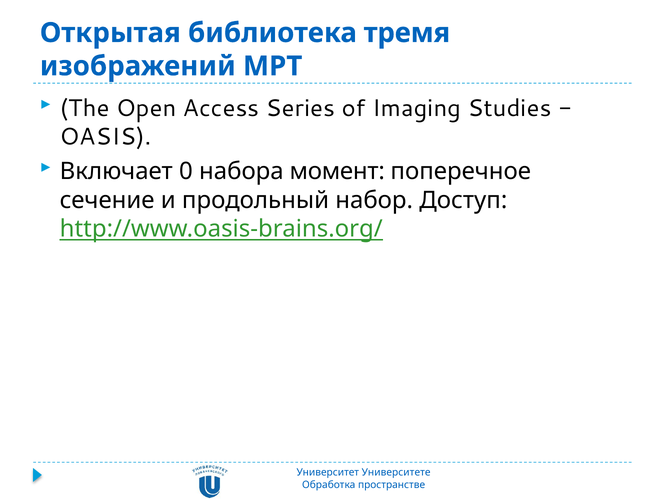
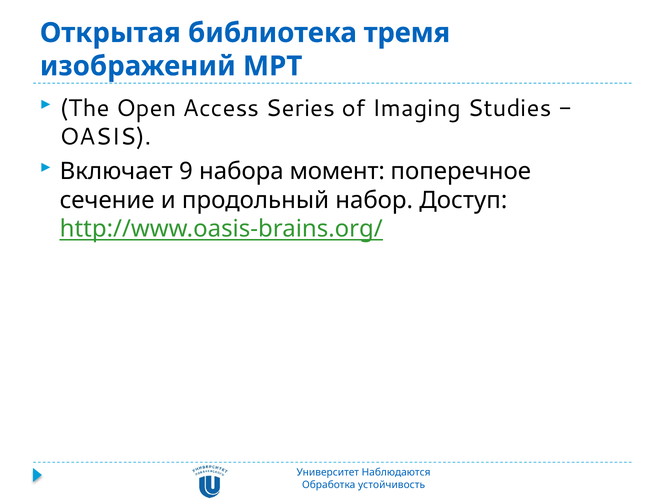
0: 0 -> 9 (186, 171)
Университете: Университете -> Наблюдаются (396, 472)
пространстве: пространстве -> устойчивость (392, 485)
